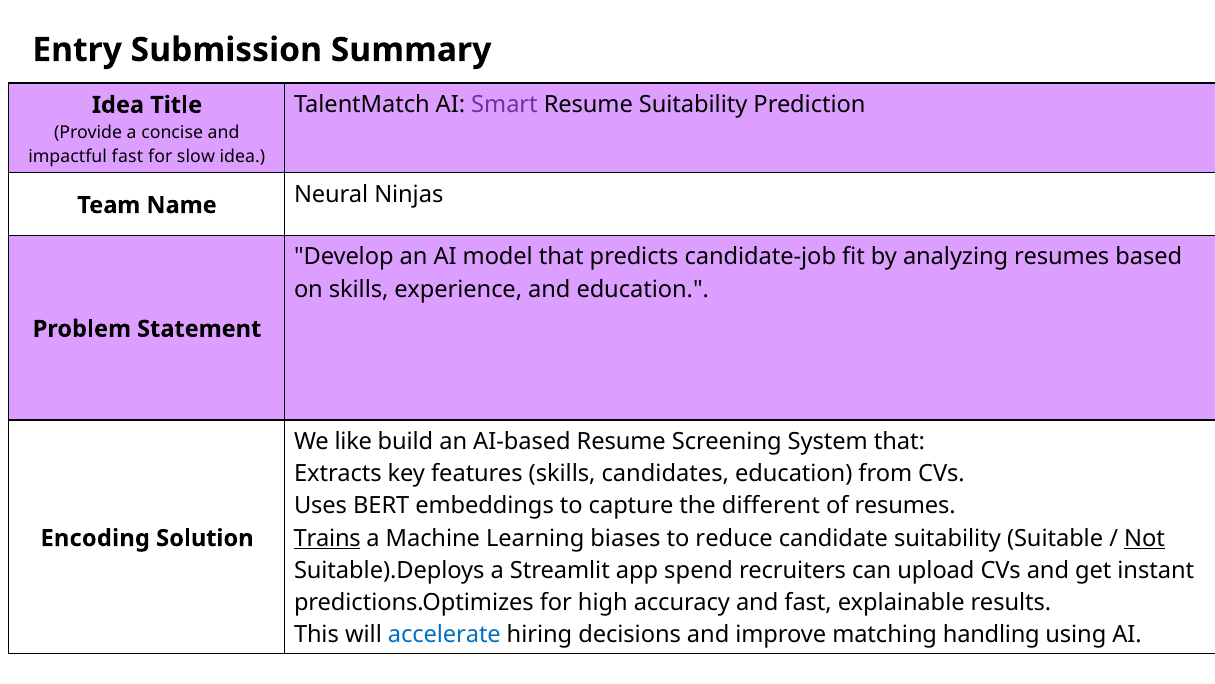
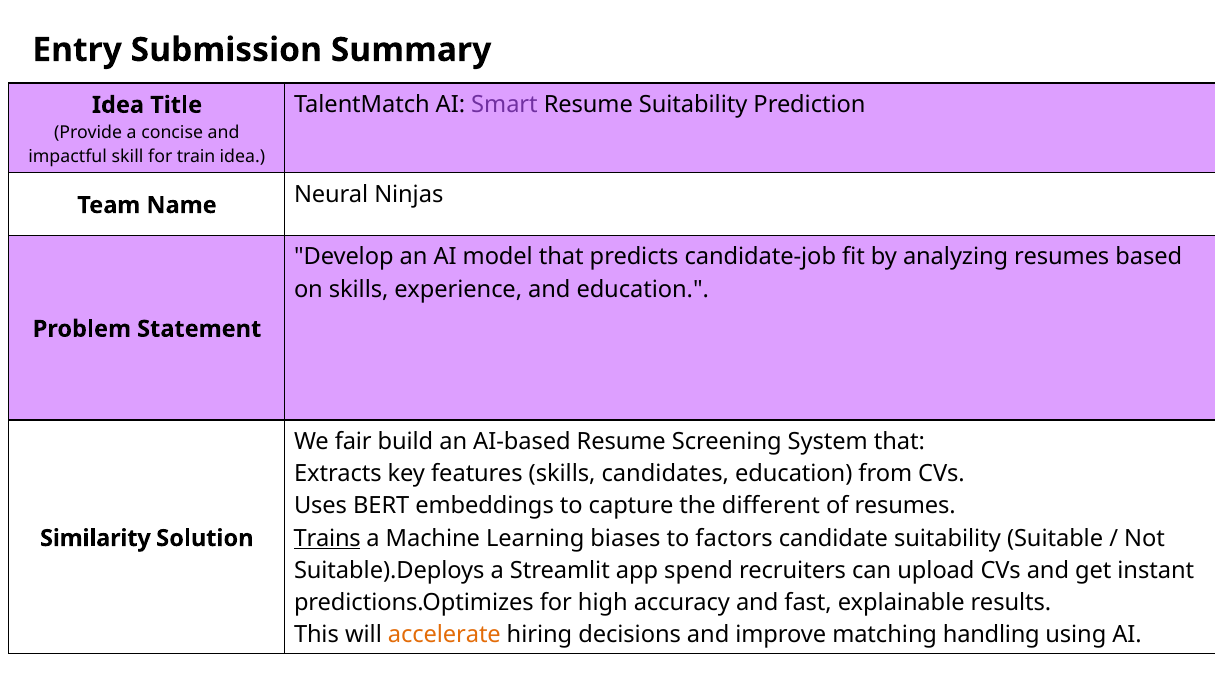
impactful fast: fast -> skill (128, 157)
slow: slow -> train (196, 157)
like: like -> fair (353, 442)
reduce: reduce -> factors (734, 538)
Not underline: present -> none (1145, 538)
Encoding: Encoding -> Similarity (95, 538)
accelerate colour: blue -> orange (444, 634)
